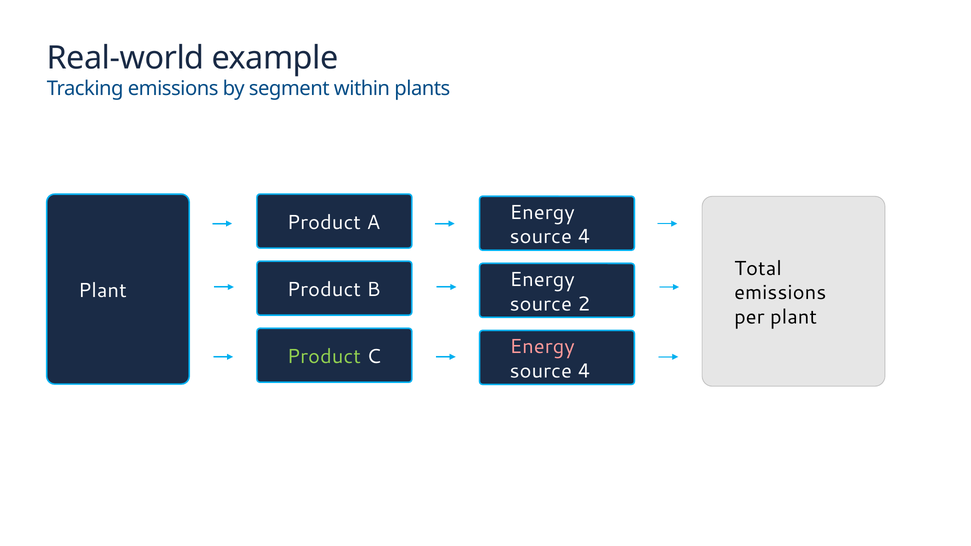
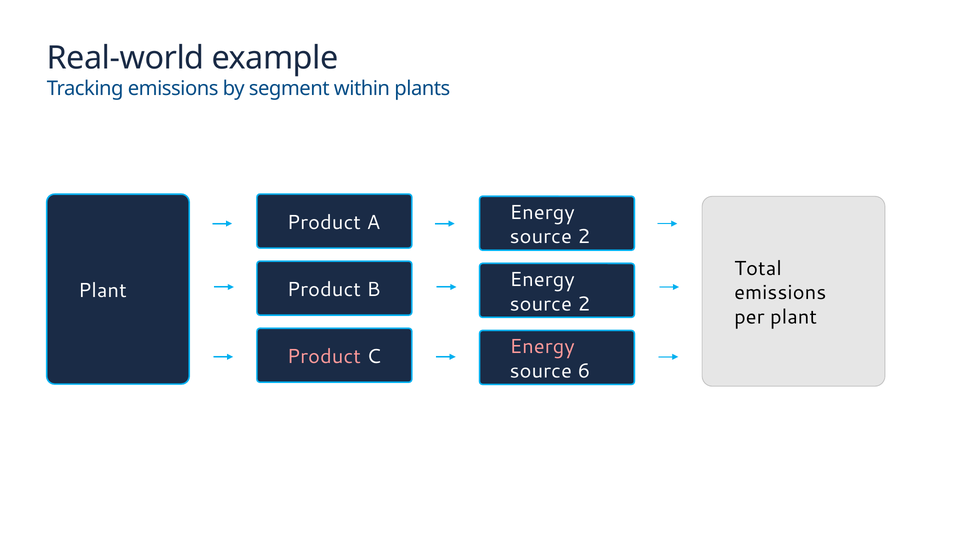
4: 4 -> 2 (584, 237)
Product colour: light green -> pink (324, 357)
4: 4 -> 6 (584, 371)
